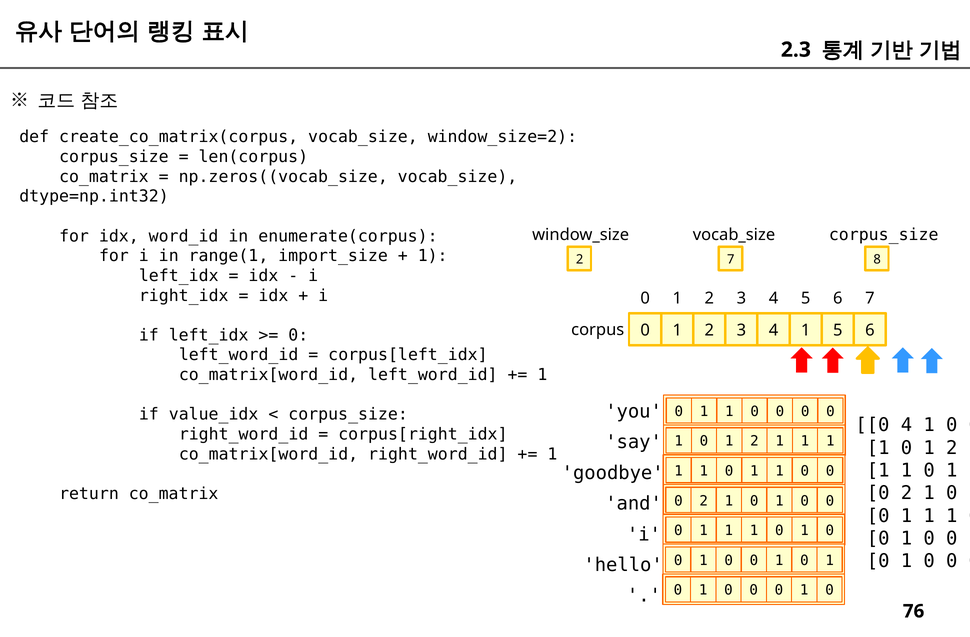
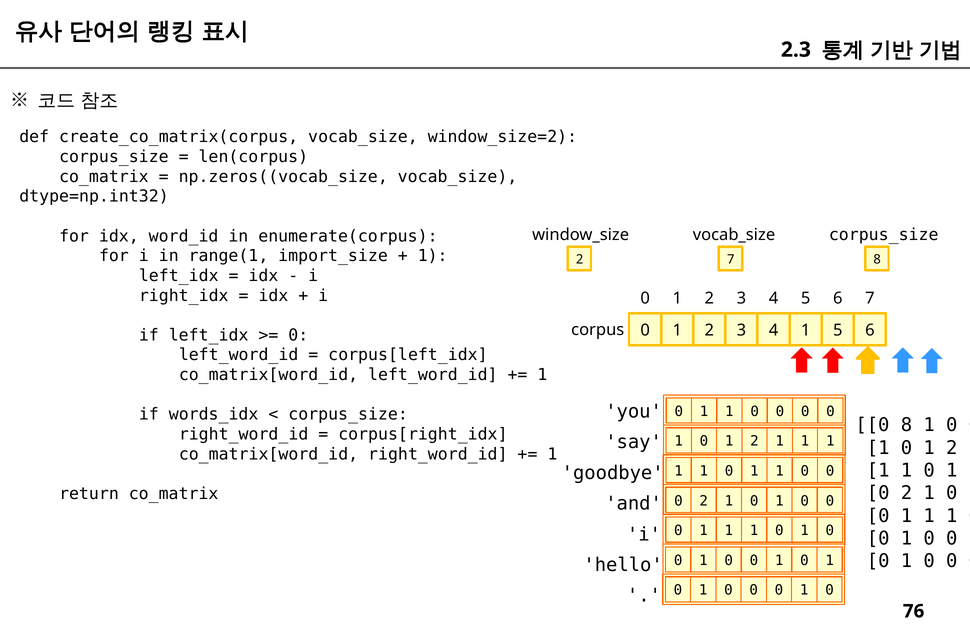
value_idx: value_idx -> words_idx (214, 415)
0 4: 4 -> 8 (906, 425)
